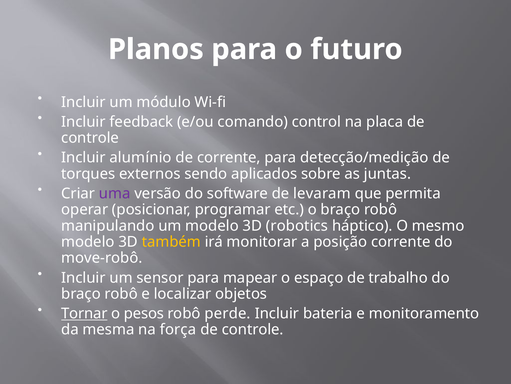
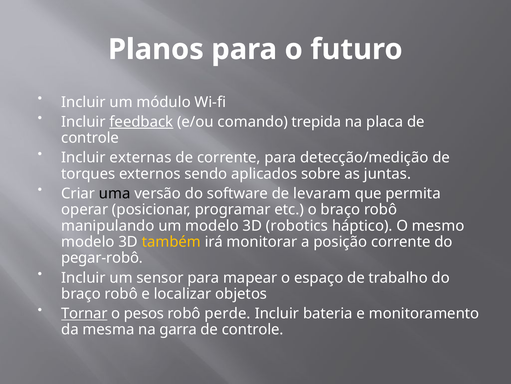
feedback underline: none -> present (141, 122)
control: control -> trepida (316, 122)
alumínio: alumínio -> externas (141, 157)
uma colour: purple -> black (115, 193)
move-robô: move-robô -> pegar-robô (102, 258)
força: força -> garra (178, 329)
